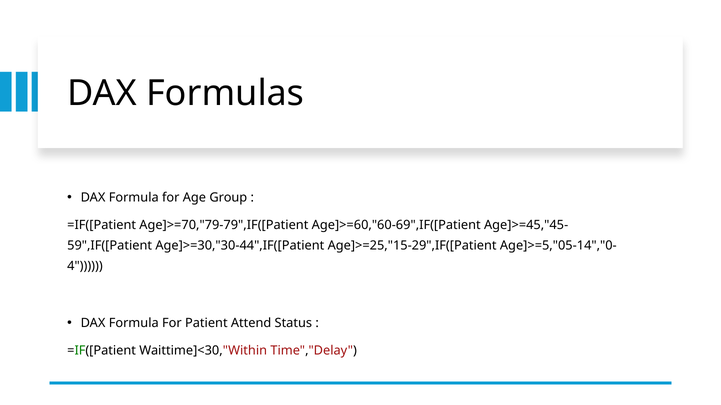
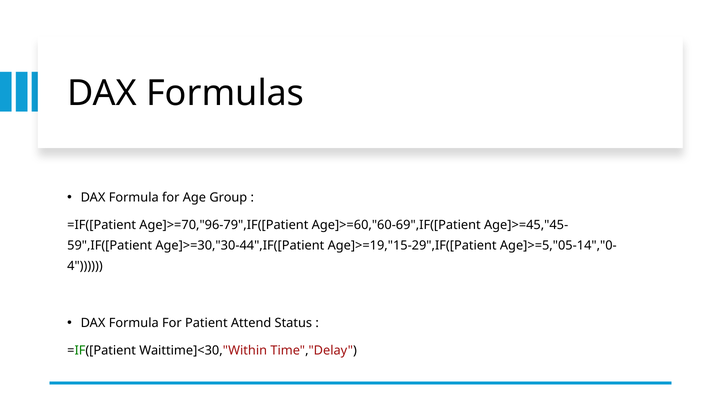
Age]>=70,"79-79",IF([Patient: Age]>=70,"79-79",IF([Patient -> Age]>=70,"96-79",IF([Patient (224, 225)
Age]>=25,"15-29",IF([Patient: Age]>=25,"15-29",IF([Patient -> Age]>=19,"15-29",IF([Patient (412, 246)
